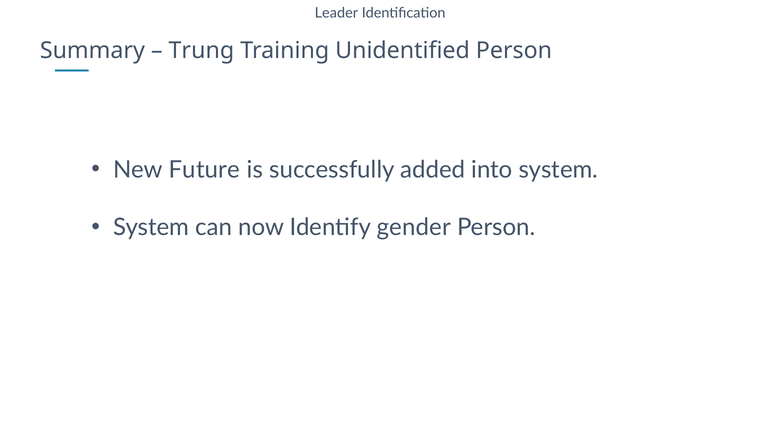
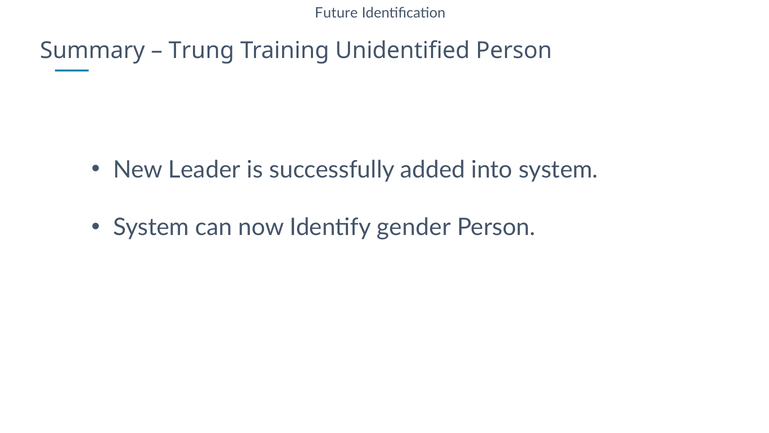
Leader: Leader -> Future (336, 13)
Future: Future -> Leader (204, 170)
